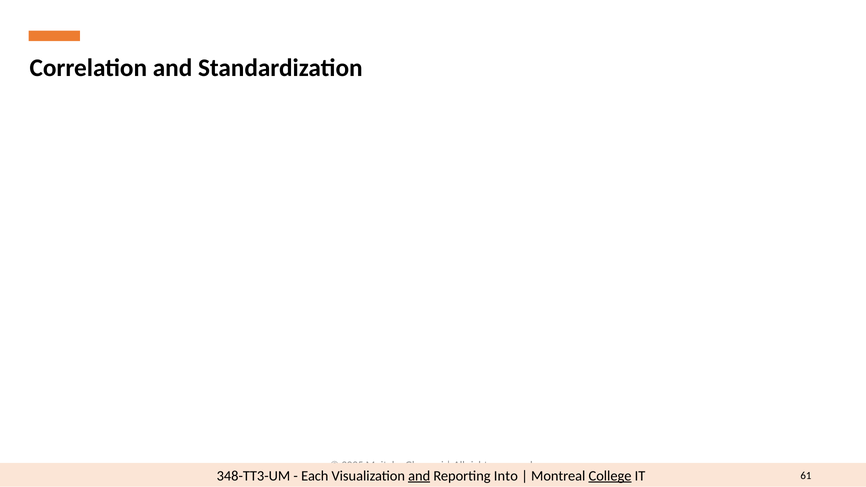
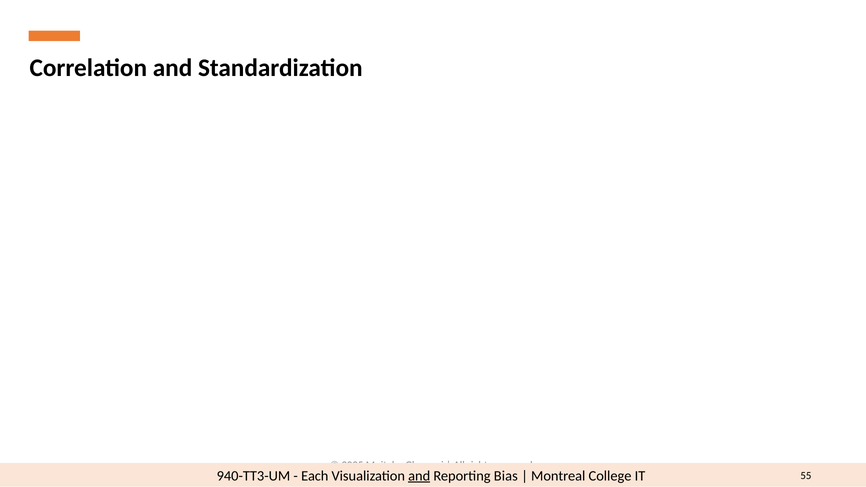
348-TT3-UM: 348-TT3-UM -> 940-TT3-UM (253, 476)
Into: Into -> Bias (506, 476)
College underline: present -> none (610, 476)
61: 61 -> 55 (806, 476)
